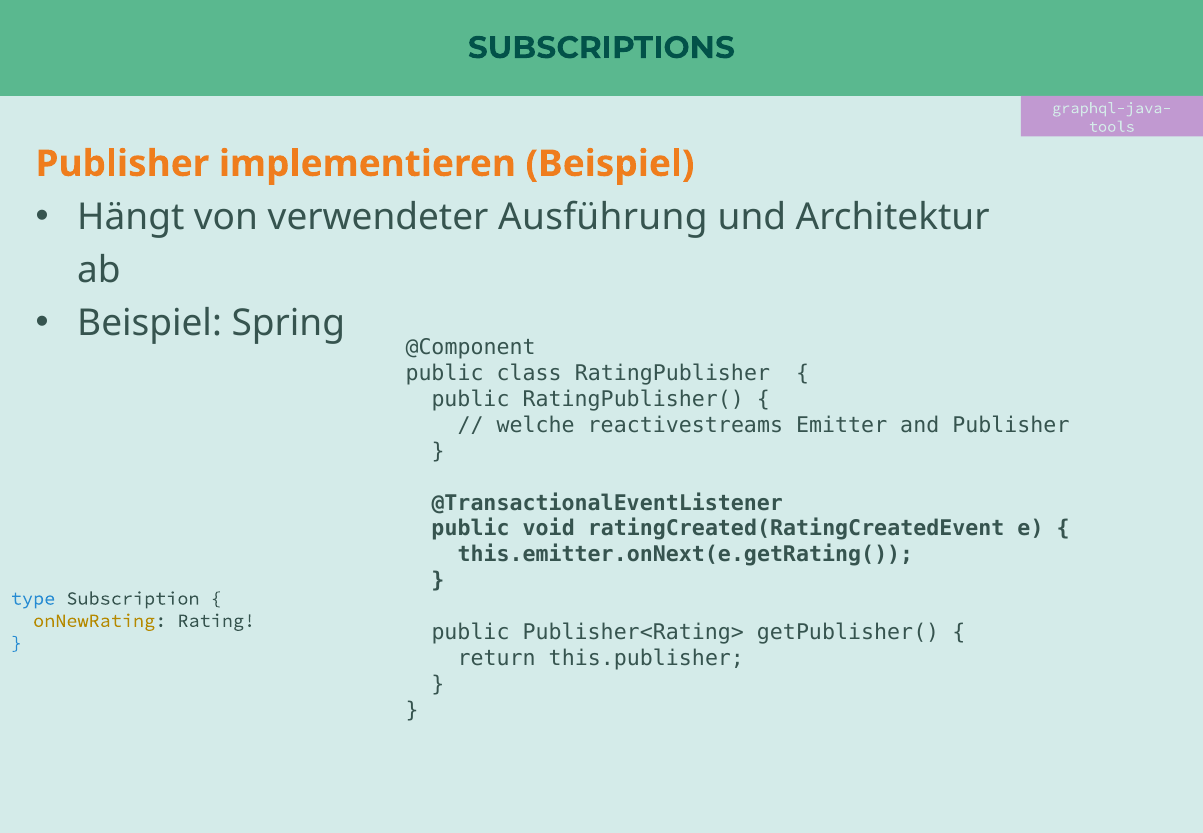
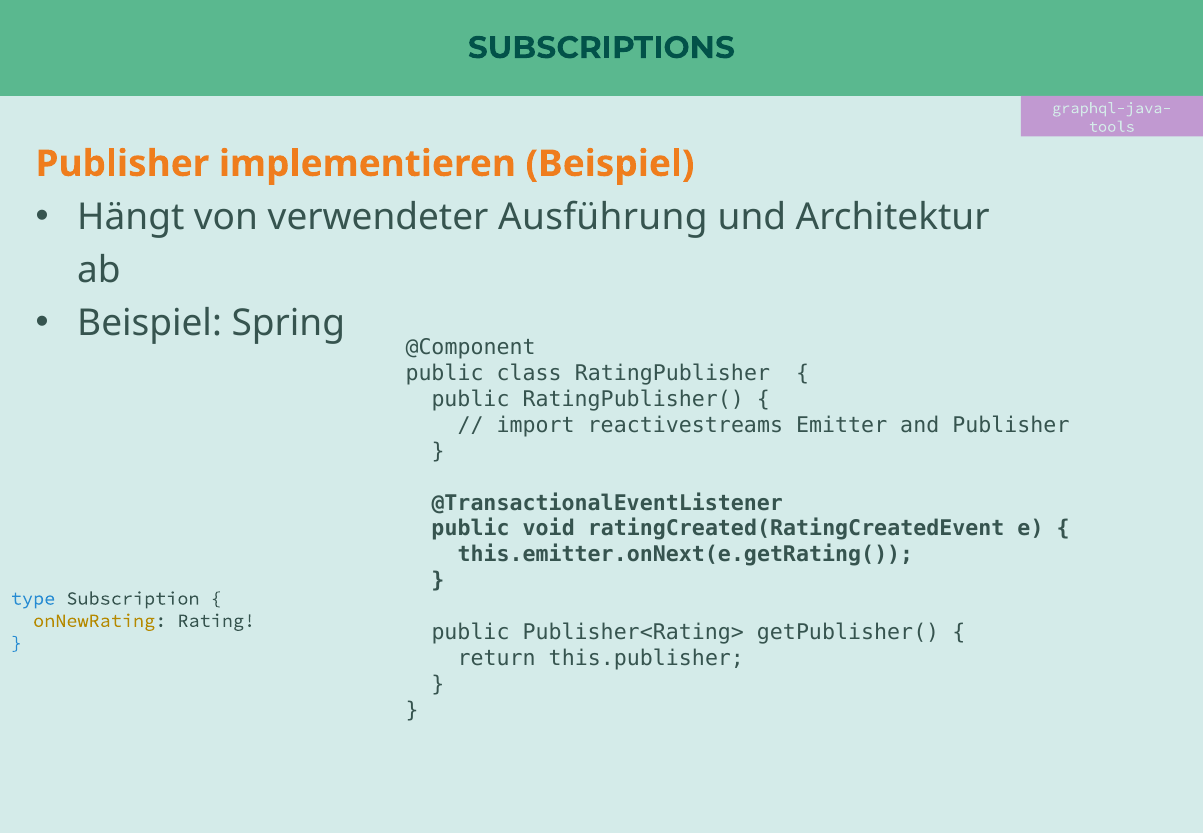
welche: welche -> import (536, 425)
